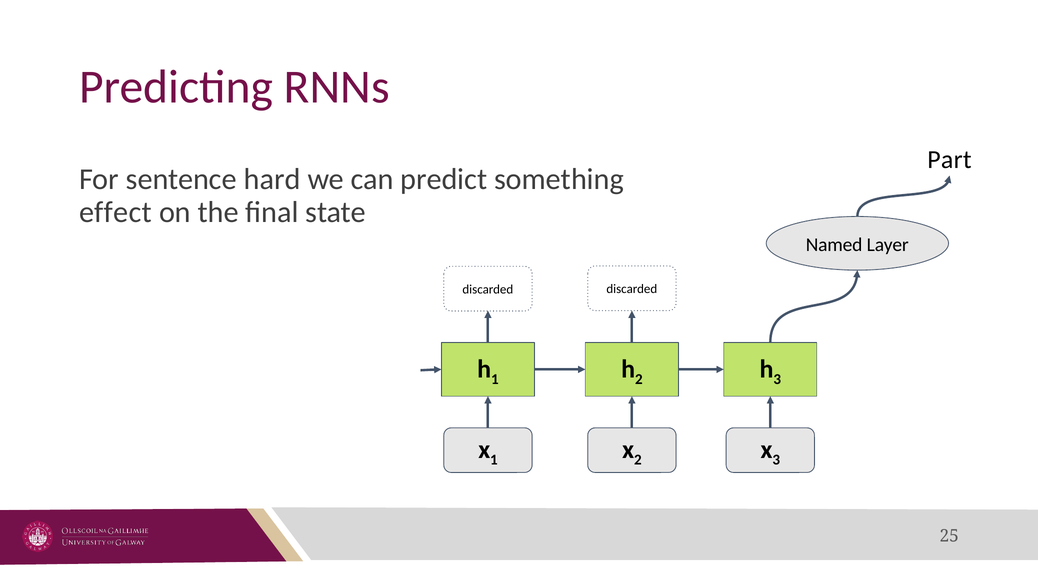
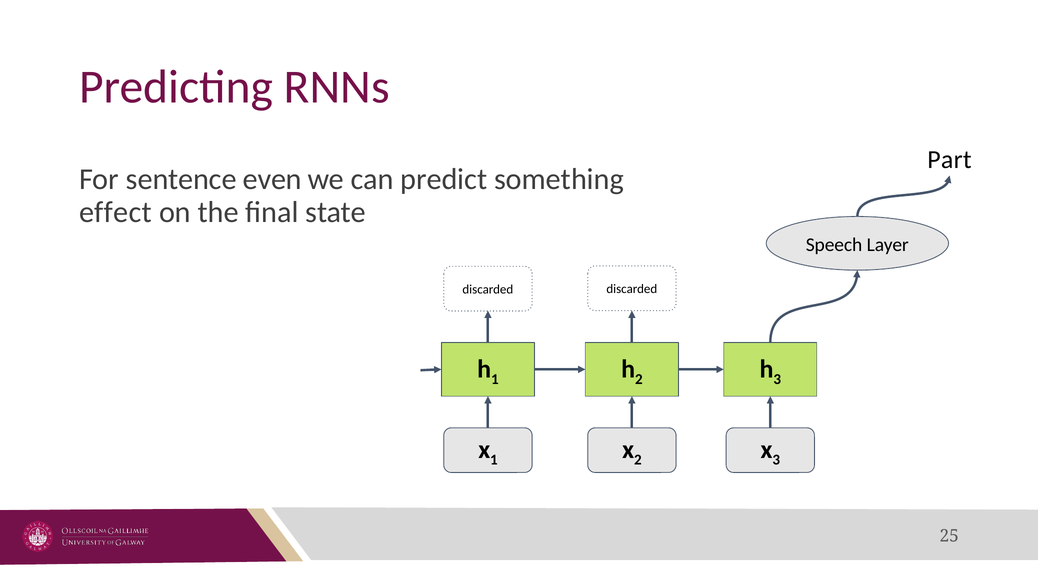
hard: hard -> even (272, 179)
Named: Named -> Speech (834, 245)
